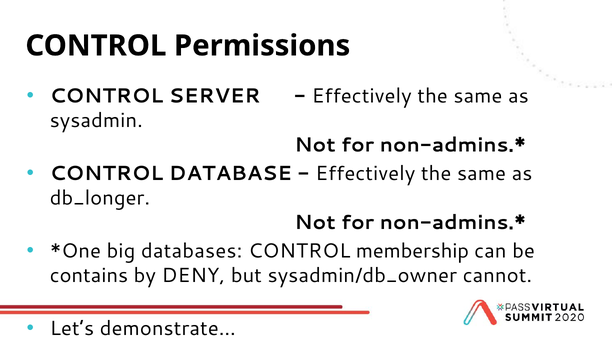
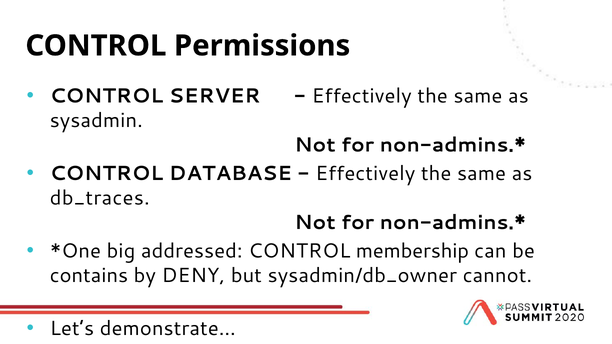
db_longer: db_longer -> db_traces (100, 198)
databases: databases -> addressed (192, 251)
